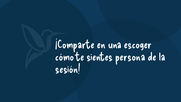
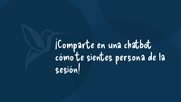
escoger: escoger -> chatbot (138, 45)
